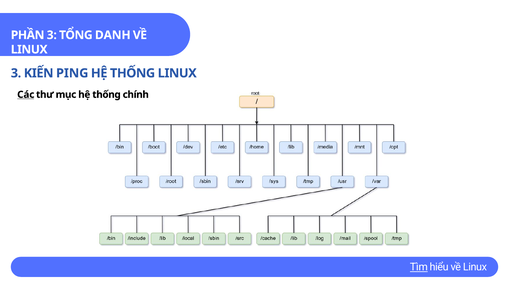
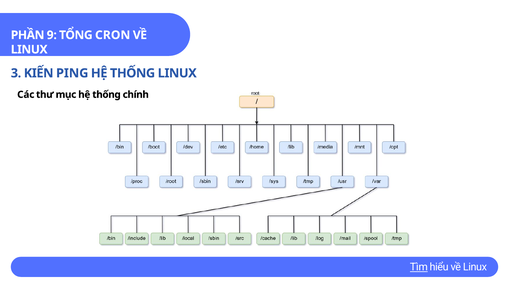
PHẦN 3: 3 -> 9 (52, 35)
DANH: DANH -> CRON (113, 35)
Các underline: present -> none (26, 95)
